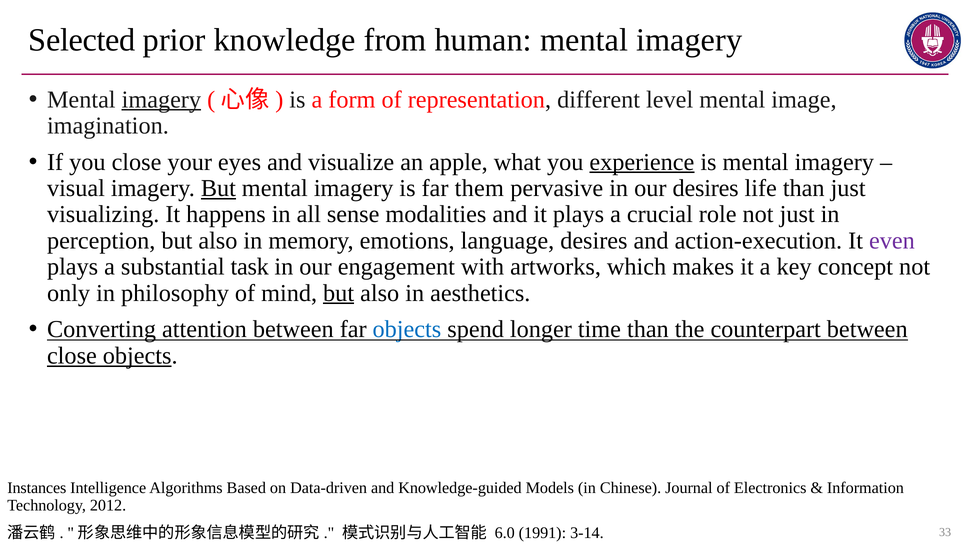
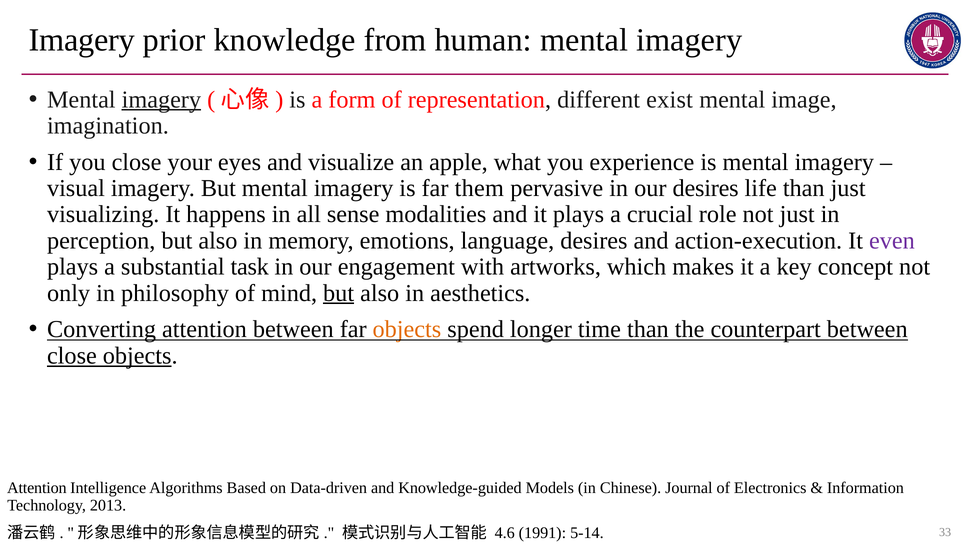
Selected: Selected -> Imagery (82, 40)
level: level -> exist (670, 99)
experience underline: present -> none (642, 162)
But underline: present -> none (218, 188)
objects colour: blue -> orange (407, 329)
Instances: Instances -> Attention (37, 487)
2012: 2012 -> 2013 (108, 505)
6.0: 6.0 -> 4.6 (505, 532)
3-14: 3-14 -> 5-14 (587, 532)
